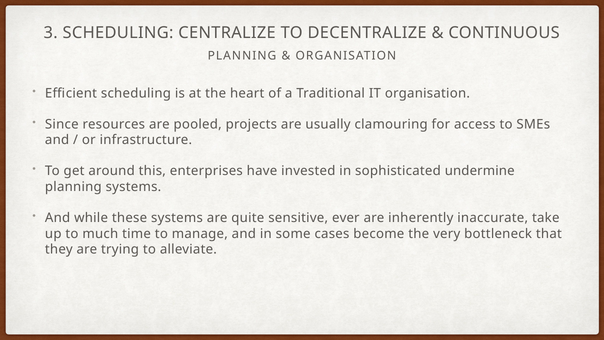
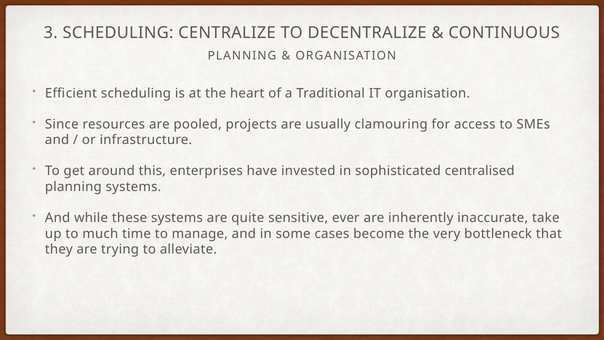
undermine: undermine -> centralised (480, 171)
